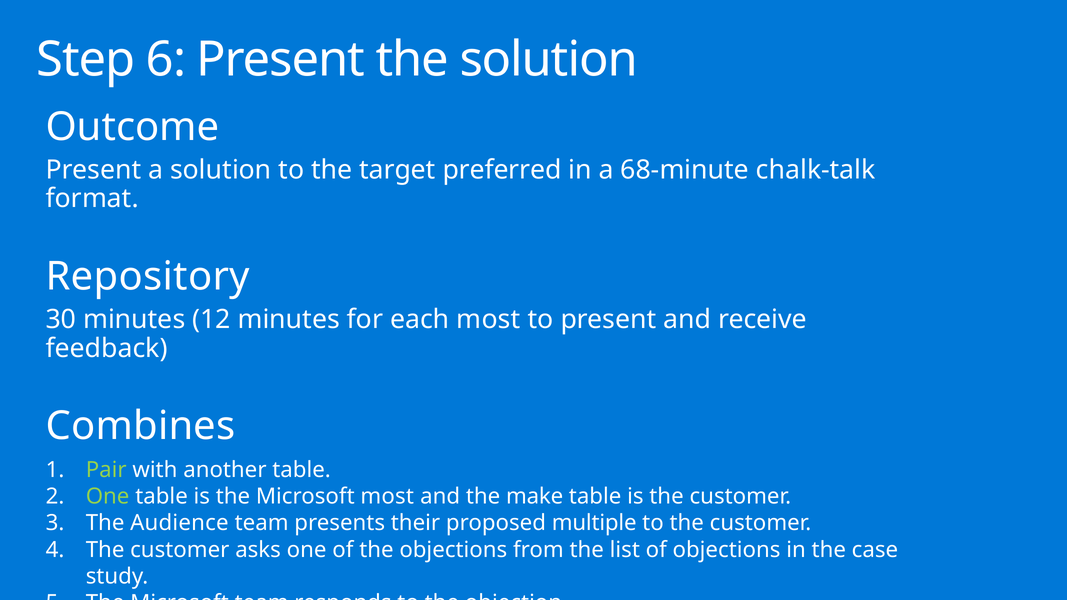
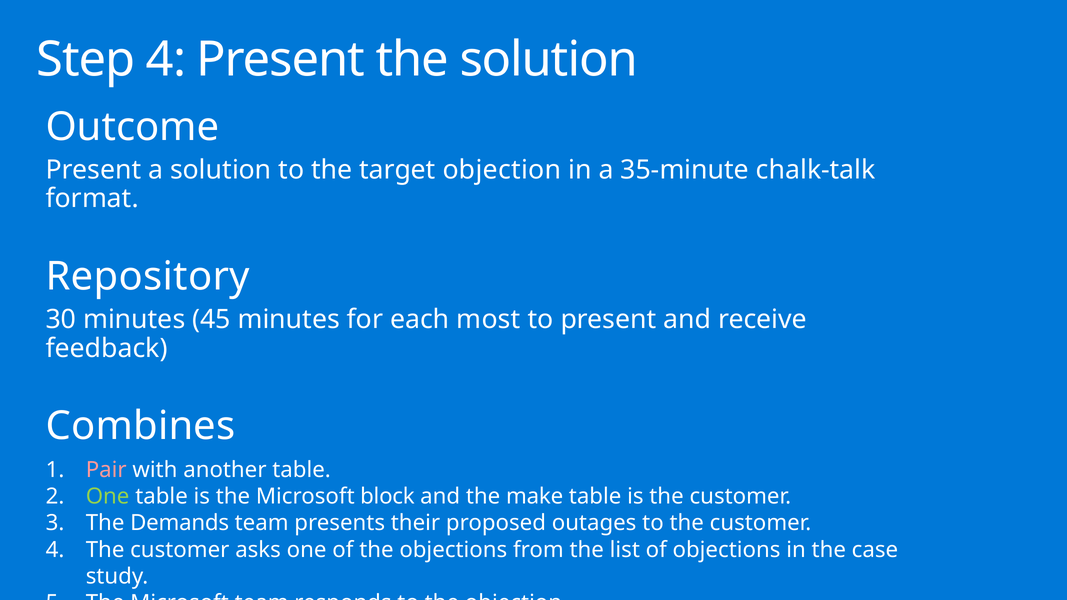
Step 6: 6 -> 4 (166, 60)
target preferred: preferred -> objection (502, 170)
68-minute: 68-minute -> 35-minute (685, 170)
12: 12 -> 45 (211, 320)
Pair colour: light green -> pink (106, 470)
Microsoft most: most -> block (387, 497)
Audience: Audience -> Demands (180, 523)
multiple: multiple -> outages (594, 523)
